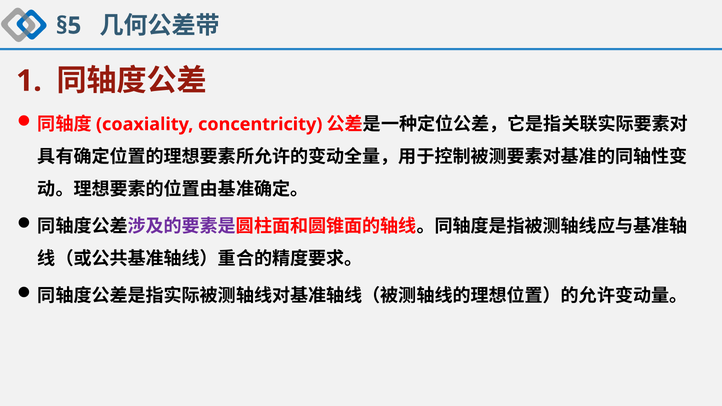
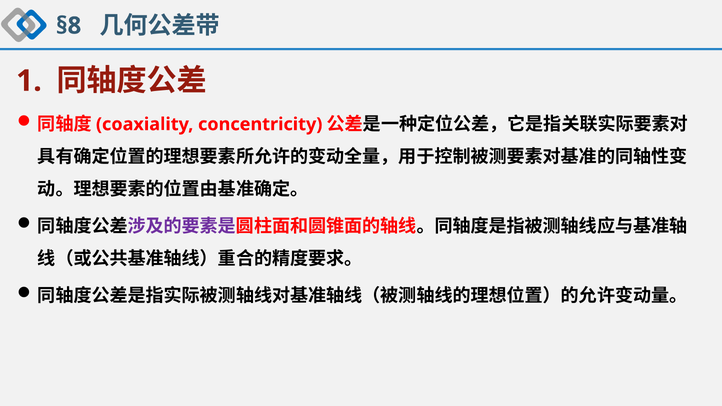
§5: §5 -> §8 (69, 26)
